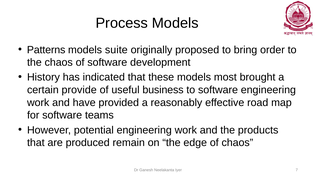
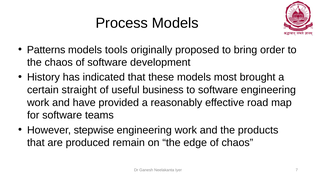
suite: suite -> tools (116, 50)
provide: provide -> straight (79, 90)
potential: potential -> stepwise (94, 130)
